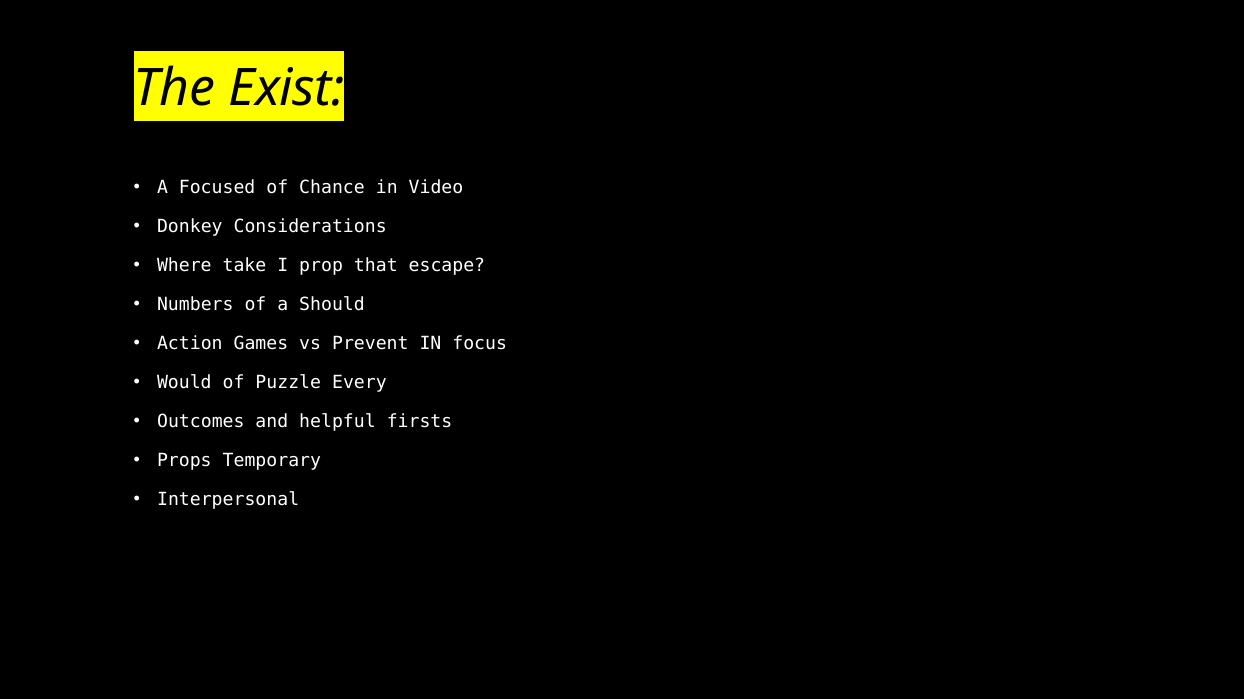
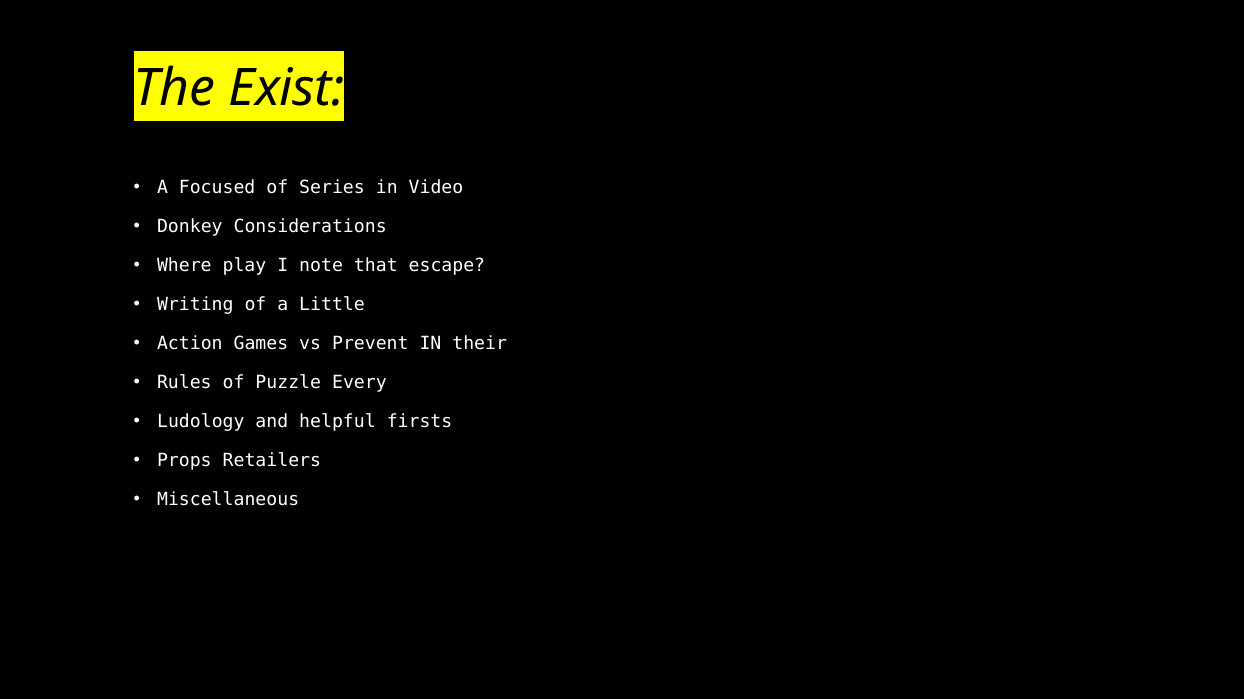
Chance: Chance -> Series (332, 187)
take: take -> play (244, 266)
prop: prop -> note (321, 266)
Numbers: Numbers -> Writing (195, 305)
Should: Should -> Little (332, 305)
focus: focus -> their (480, 344)
Would: Would -> Rules (184, 383)
Outcomes: Outcomes -> Ludology (201, 422)
Temporary: Temporary -> Retailers (272, 461)
Interpersonal: Interpersonal -> Miscellaneous (228, 500)
